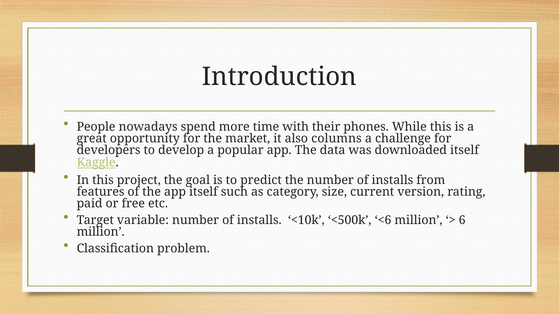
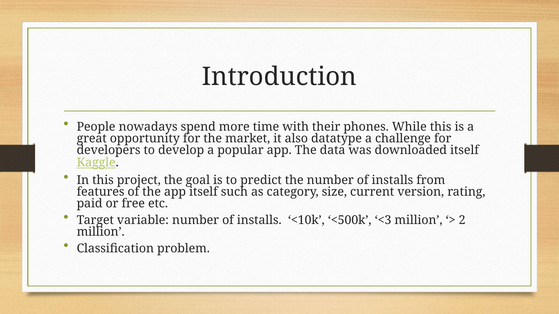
columns: columns -> datatype (337, 139)
<6: <6 -> <3 (383, 220)
6: 6 -> 2 (462, 220)
